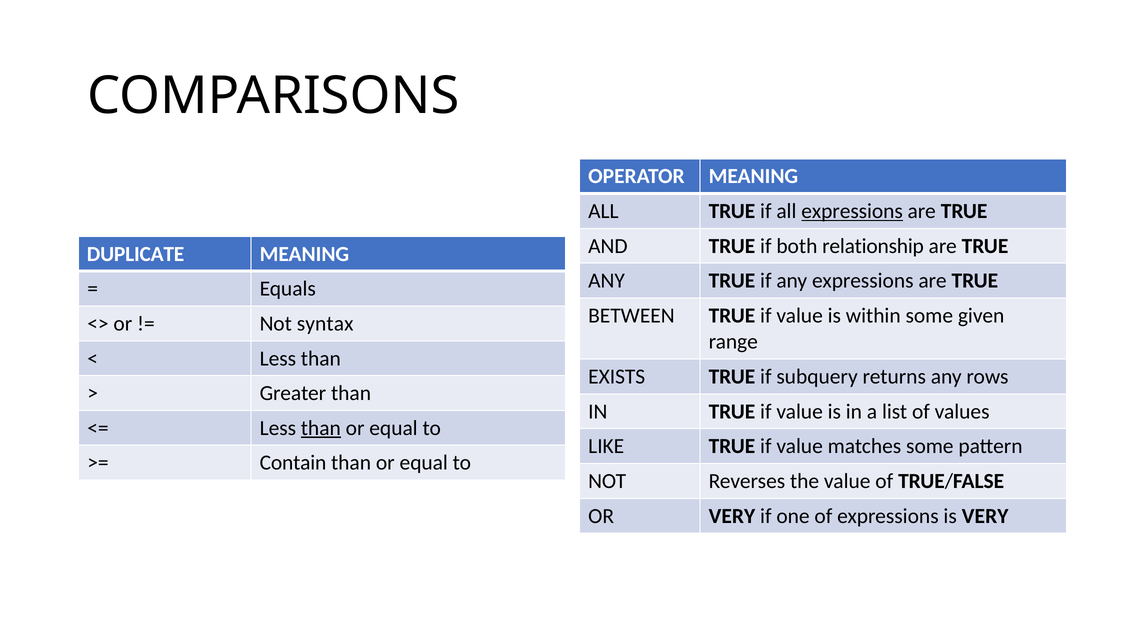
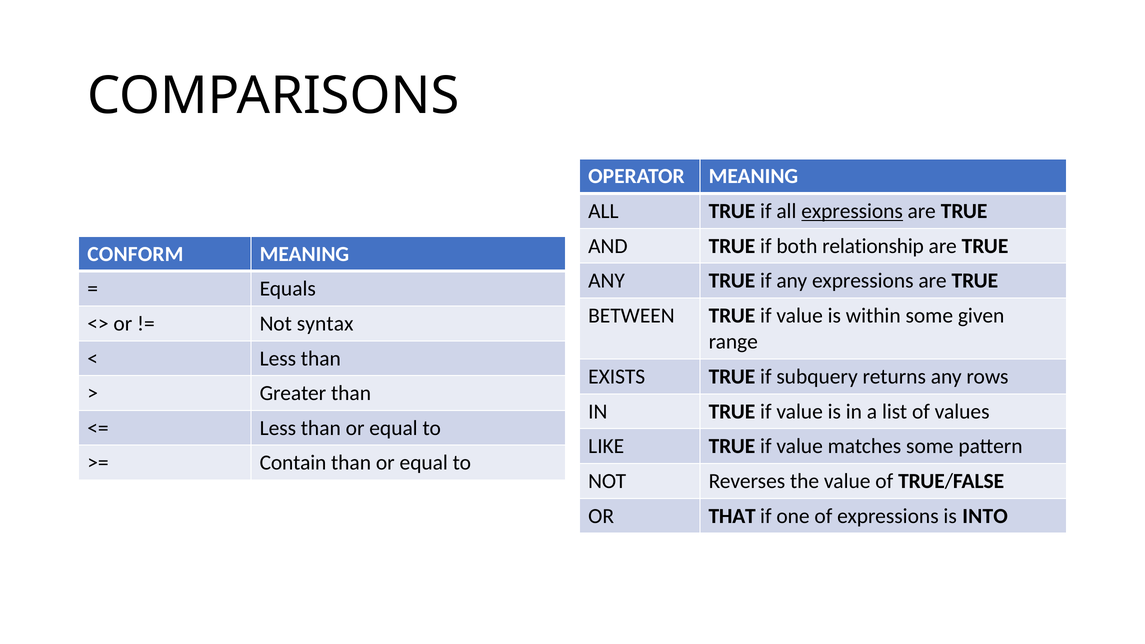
DUPLICATE: DUPLICATE -> CONFORM (135, 254)
than underline: present -> none (321, 428)
OR VERY: VERY -> THAT (732, 516)
is VERY: VERY -> INTO (985, 516)
